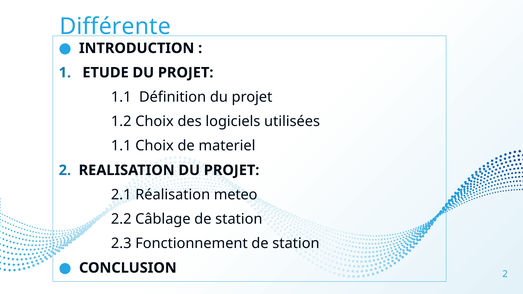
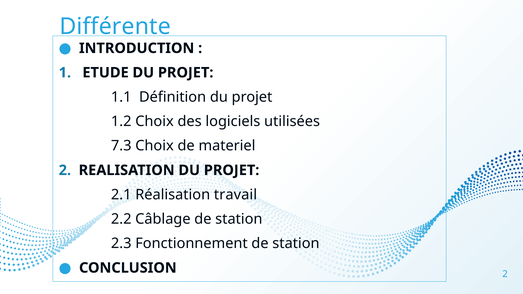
1.1: 1.1 -> 7.3 (121, 146)
meteo: meteo -> travail (236, 195)
